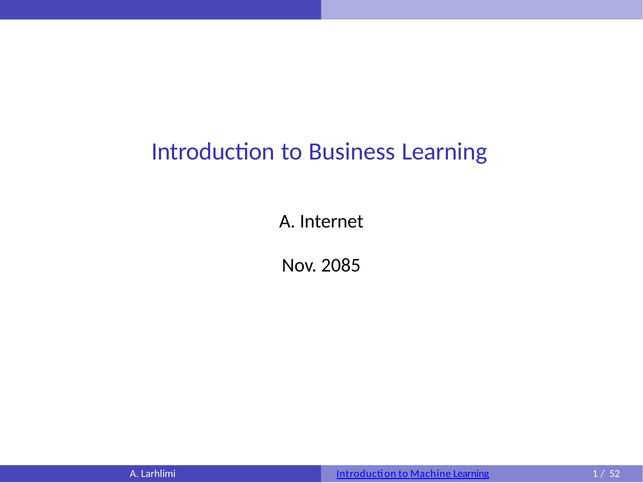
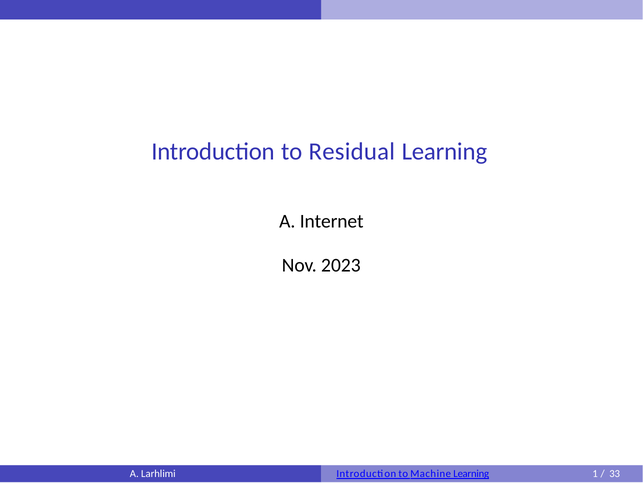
Business: Business -> Residual (352, 151)
2085: 2085 -> 2023 (341, 265)
52: 52 -> 33 (615, 473)
